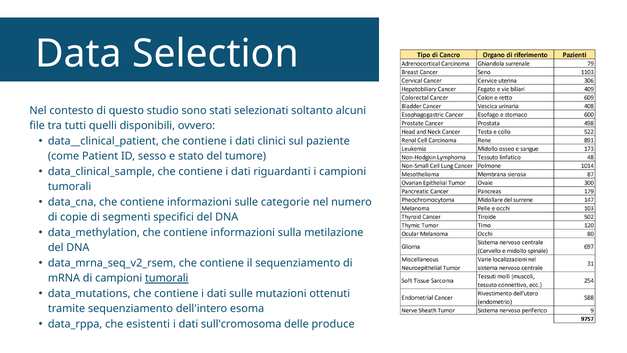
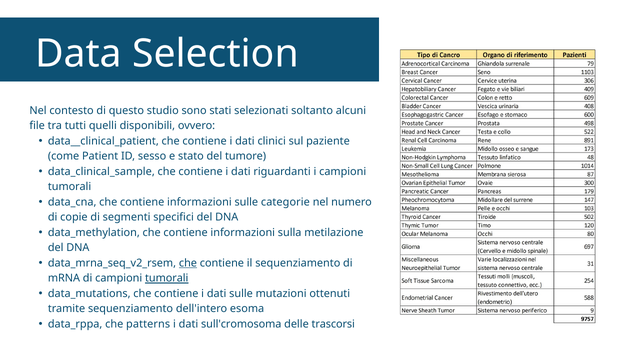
che underline: none -> present (188, 263)
esistenti: esistenti -> patterns (148, 324)
produce: produce -> trascorsi (333, 324)
